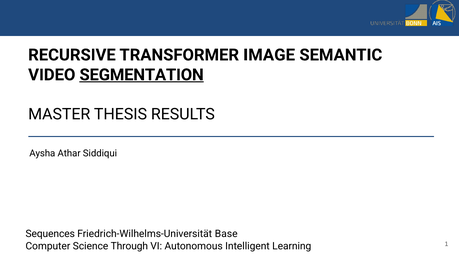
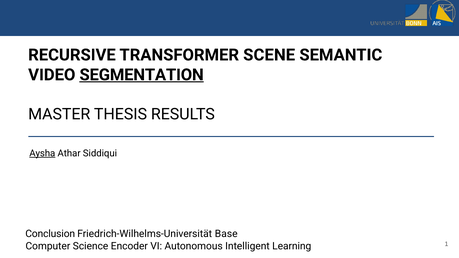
IMAGE: IMAGE -> SCENE (269, 55)
Aysha underline: none -> present (42, 153)
Sequences: Sequences -> Conclusion (50, 234)
Through: Through -> Encoder (129, 246)
